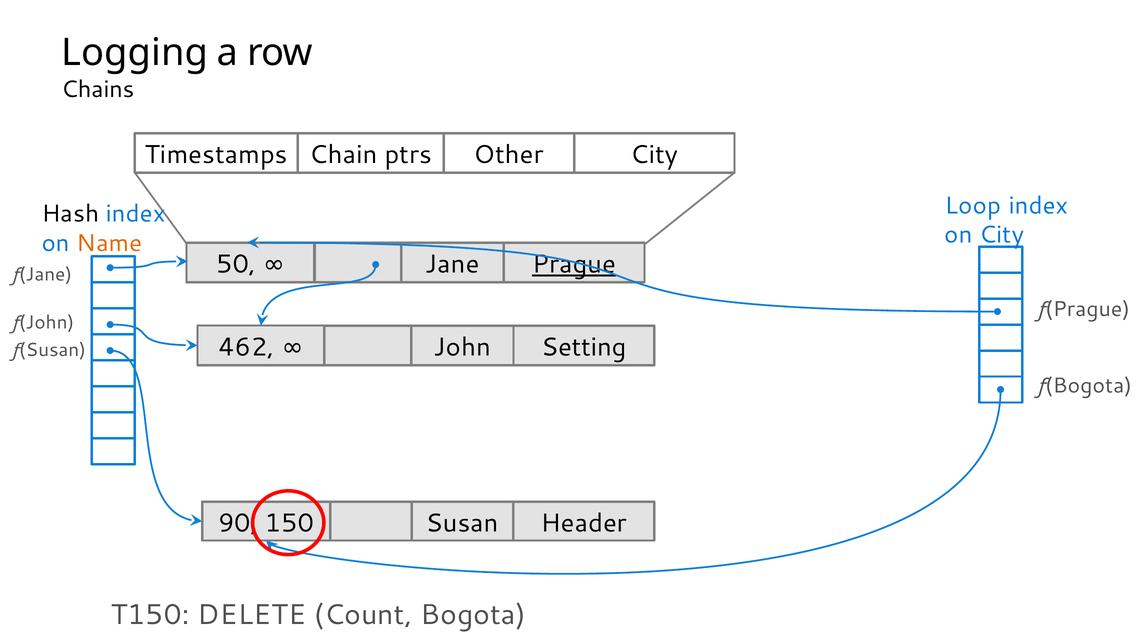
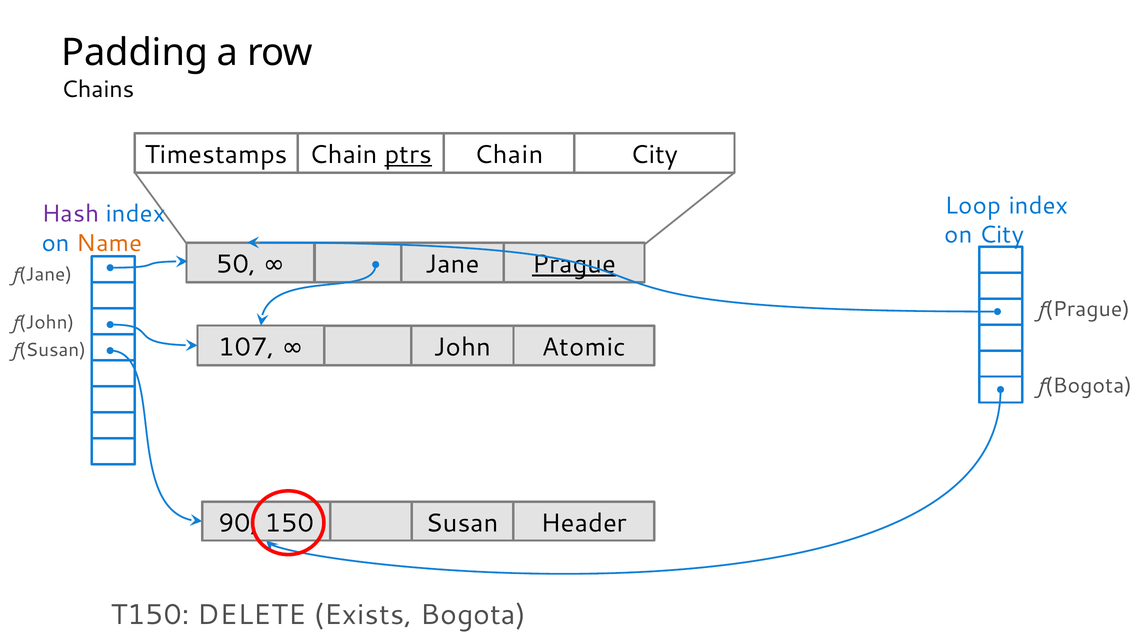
Logging: Logging -> Padding (135, 53)
ptrs underline: none -> present (408, 155)
Timestamps Other: Other -> Chain (509, 155)
Hash colour: black -> purple (70, 214)
462: 462 -> 107 (247, 347)
Setting: Setting -> Atomic (584, 347)
Count: Count -> Exists (363, 615)
